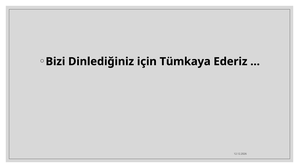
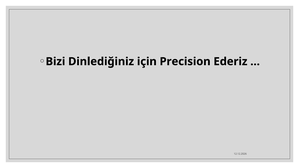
Tümkaya: Tümkaya -> Precision (185, 62)
